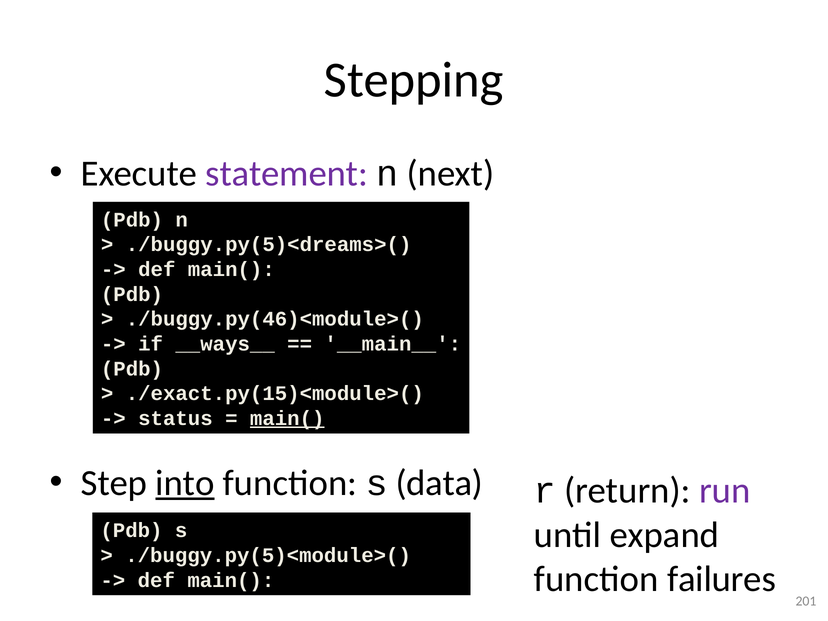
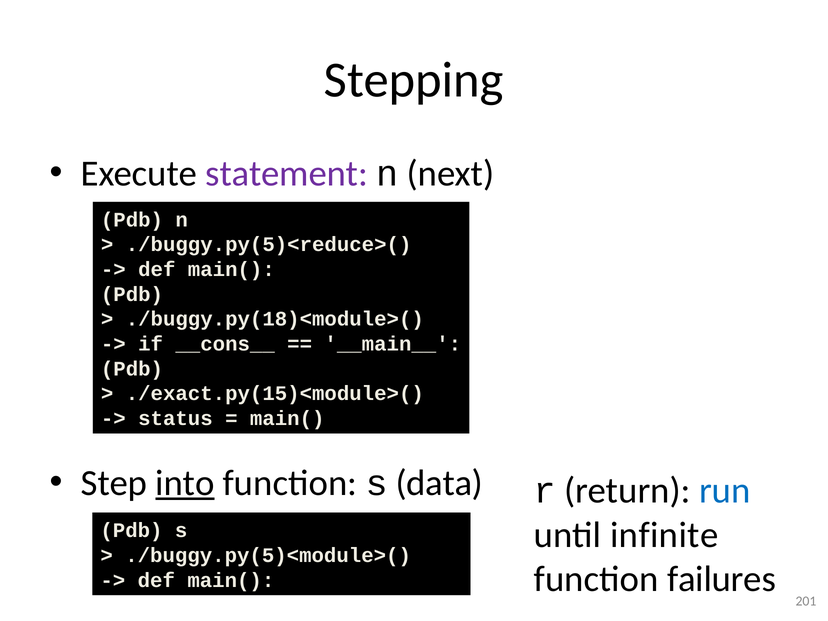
./buggy.py(5)<dreams>(: ./buggy.py(5)<dreams>( -> ./buggy.py(5)<reduce>( (269, 245)
./buggy.py(46)<module>(: ./buggy.py(46)<module>( -> ./buggy.py(18)<module>( (275, 319)
__ways__: __ways__ -> __cons__ (225, 344)
main( underline: present -> none (287, 418)
run colour: purple -> blue (725, 491)
expand: expand -> infinite (664, 535)
